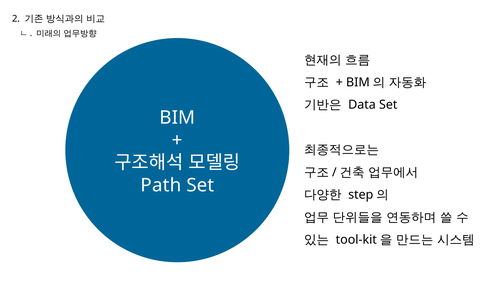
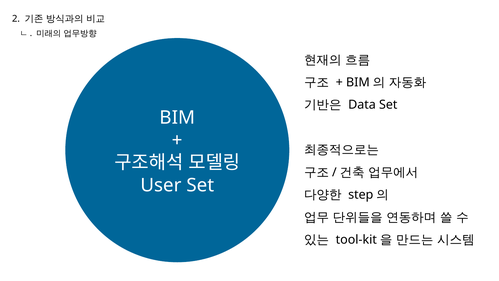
Path: Path -> User (161, 185)
